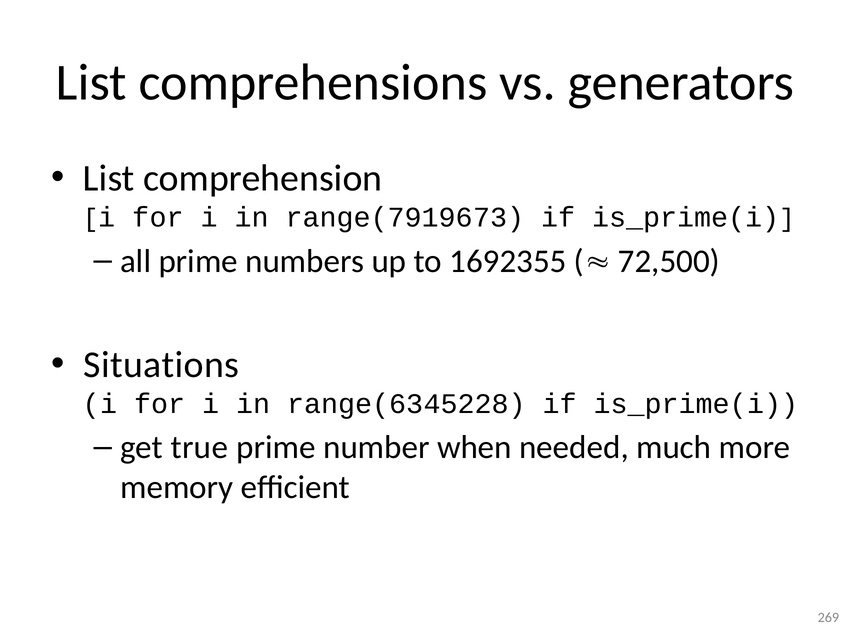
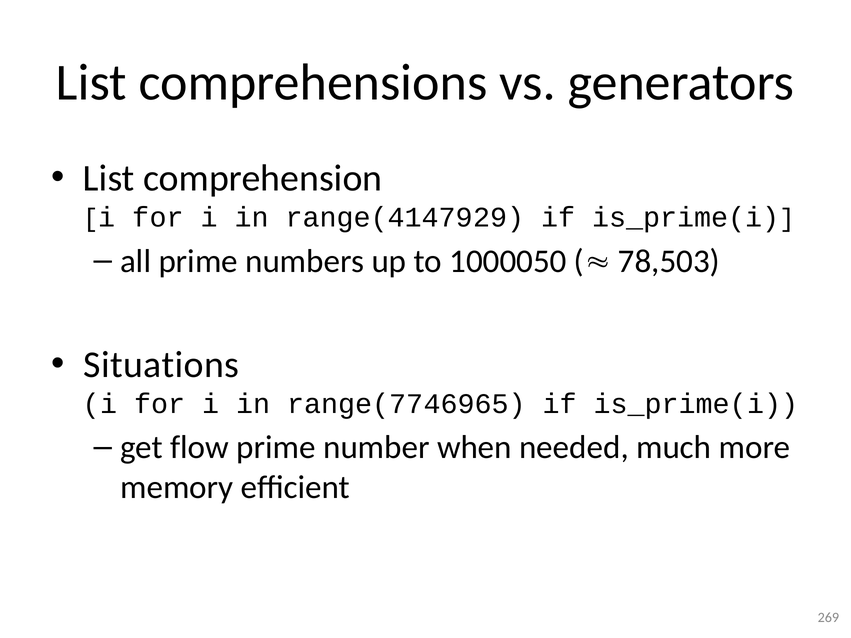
range(7919673: range(7919673 -> range(4147929 (405, 218)
1692355: 1692355 -> 1000050 (508, 261)
72,500: 72,500 -> 78,503 (669, 261)
range(6345228: range(6345228 -> range(7746965 (406, 404)
true: true -> flow (200, 448)
